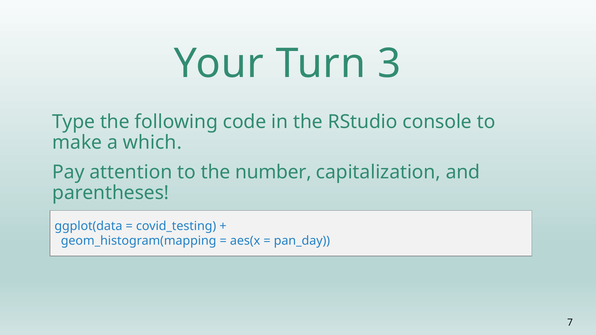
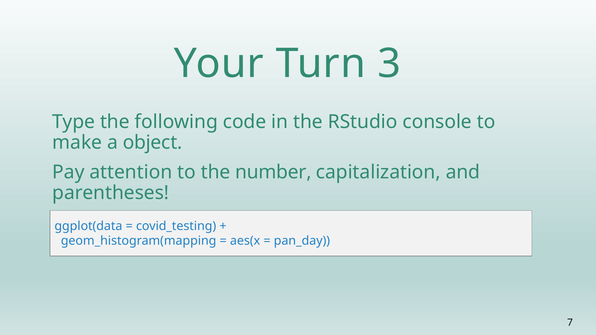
which: which -> object (153, 143)
